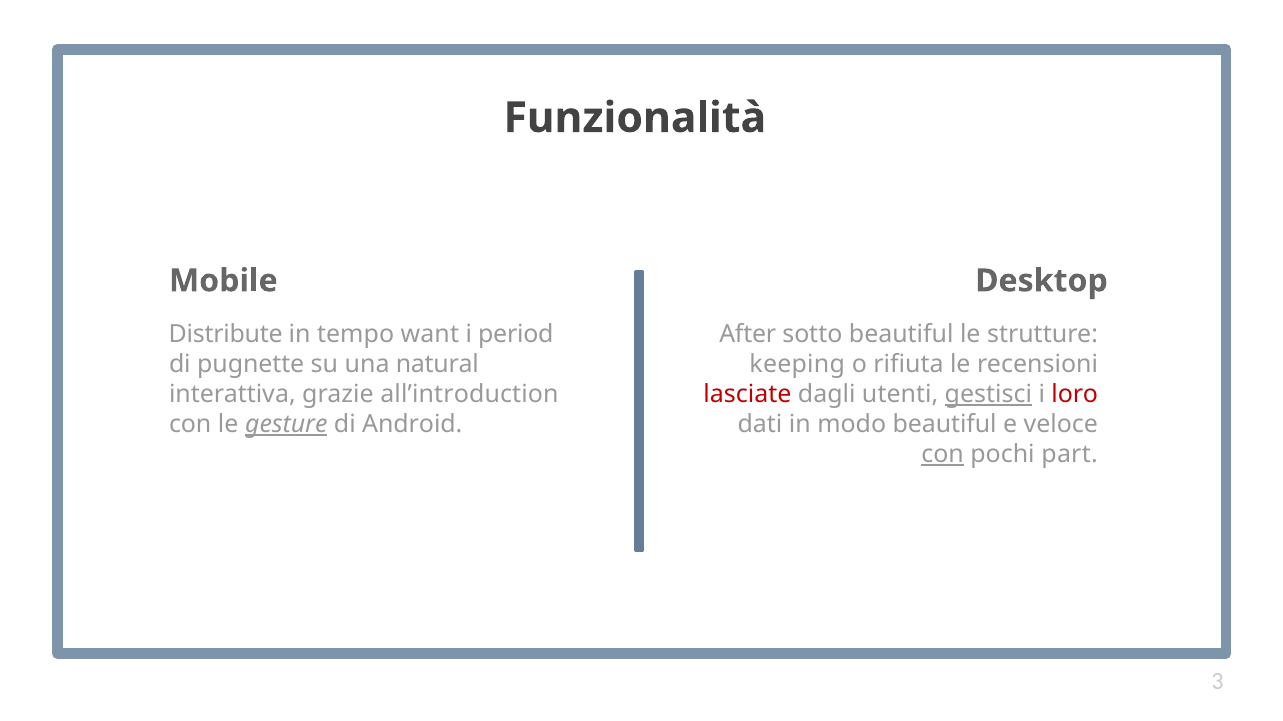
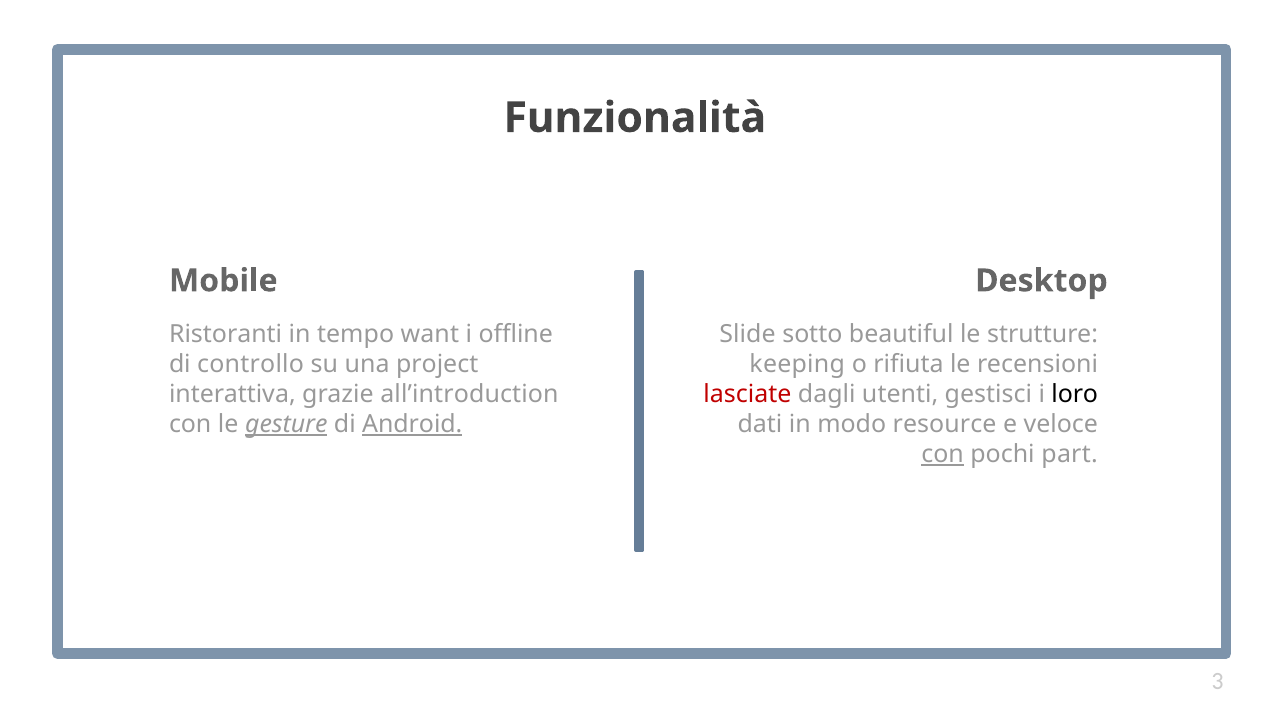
Distribute: Distribute -> Ristoranti (226, 335)
period: period -> offline (516, 335)
After: After -> Slide (748, 335)
pugnette: pugnette -> controllo (251, 365)
natural: natural -> project (437, 365)
gestisci underline: present -> none (988, 395)
loro colour: red -> black (1075, 395)
Android underline: none -> present (412, 425)
modo beautiful: beautiful -> resource (945, 425)
